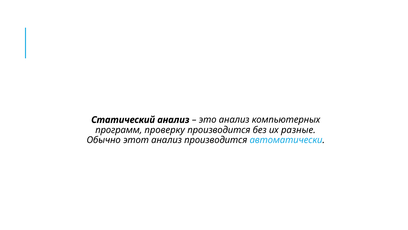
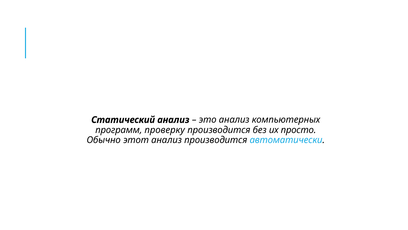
разные: разные -> просто (298, 130)
